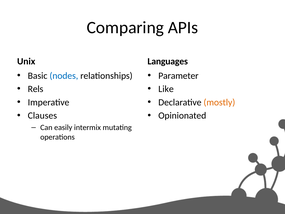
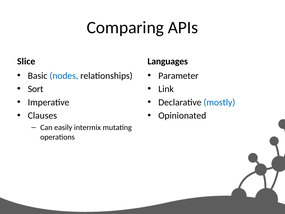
Unix: Unix -> Slice (26, 61)
Rels: Rels -> Sort (36, 89)
Like: Like -> Link (166, 89)
mostly colour: orange -> blue (219, 102)
